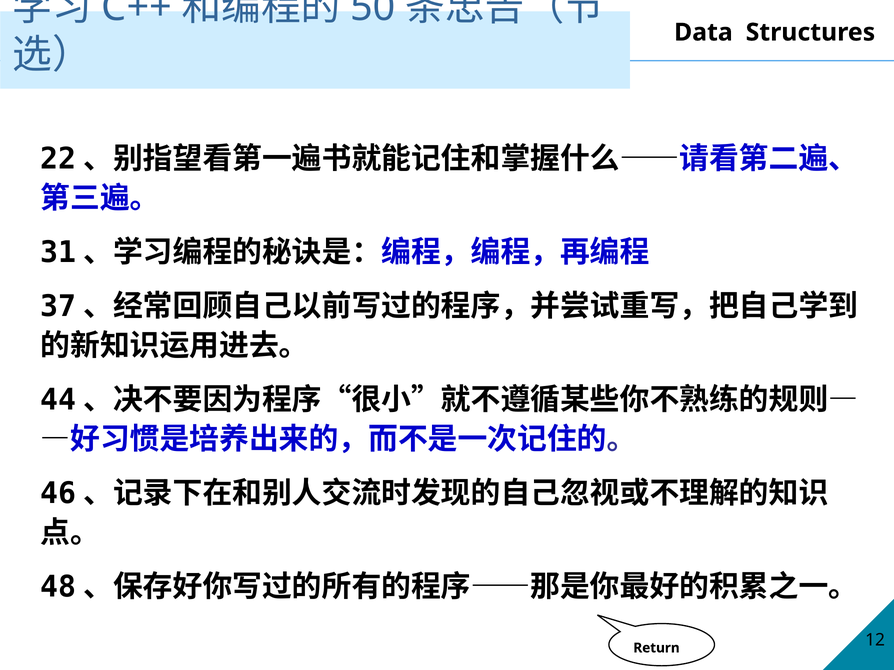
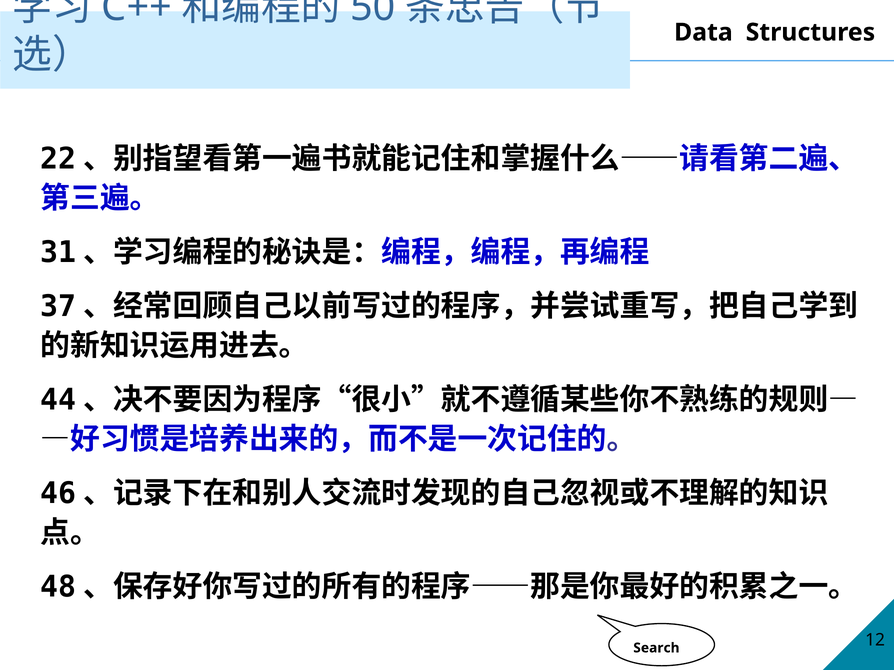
Return: Return -> Search (656, 648)
